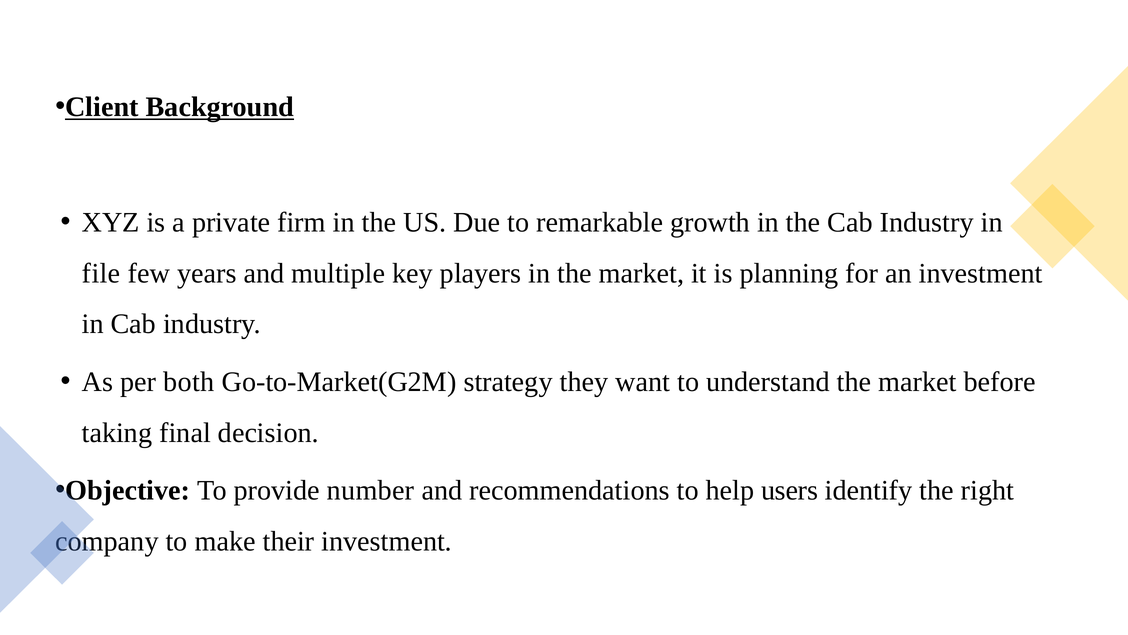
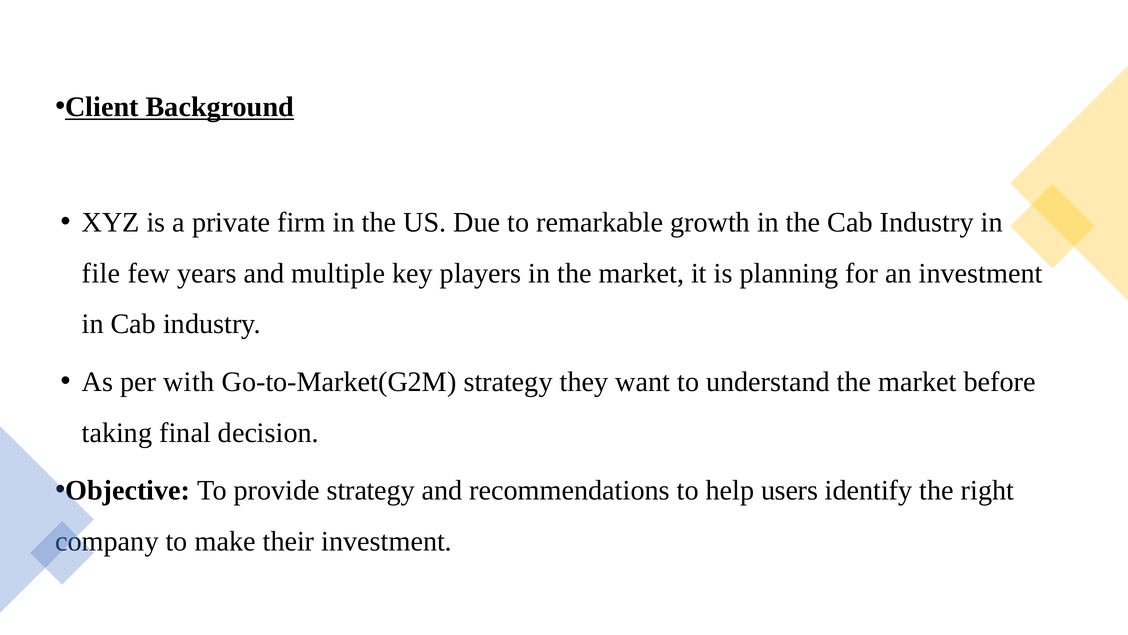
both: both -> with (189, 382)
provide number: number -> strategy (371, 490)
